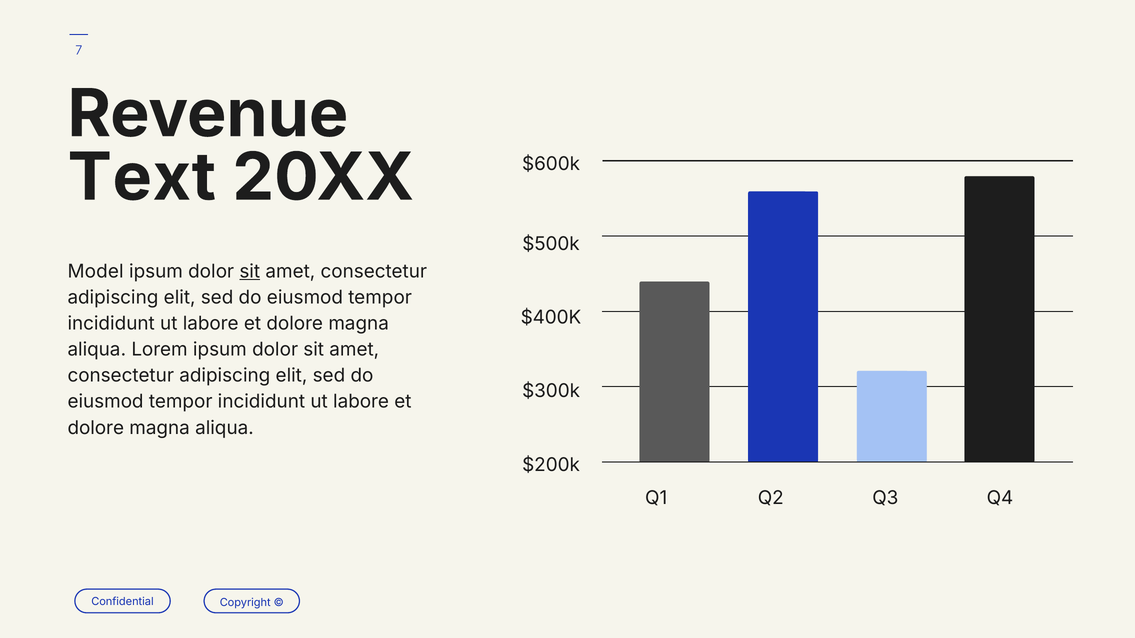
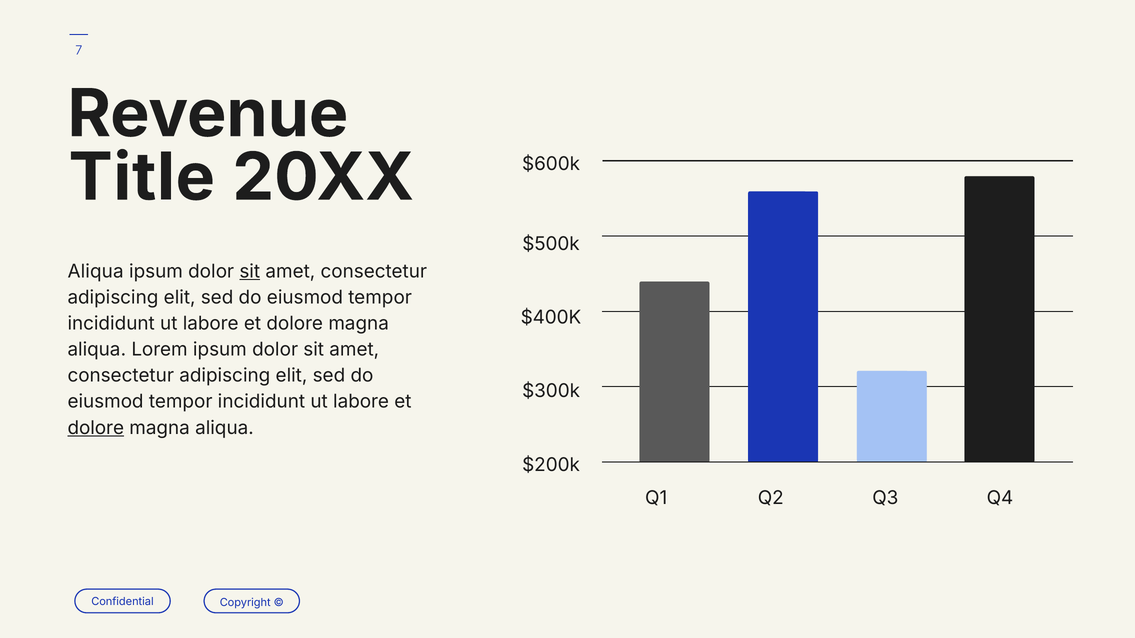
Text: Text -> Title (142, 178)
Model: Model -> Aliqua (96, 272)
dolore underline: none -> present (96, 428)
